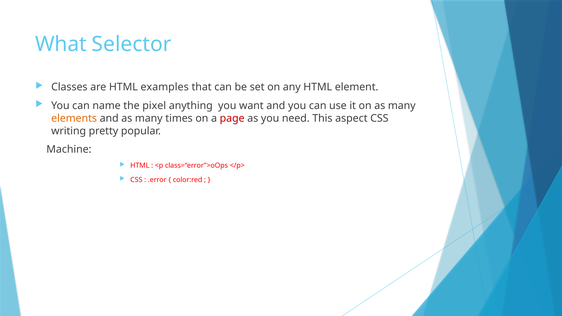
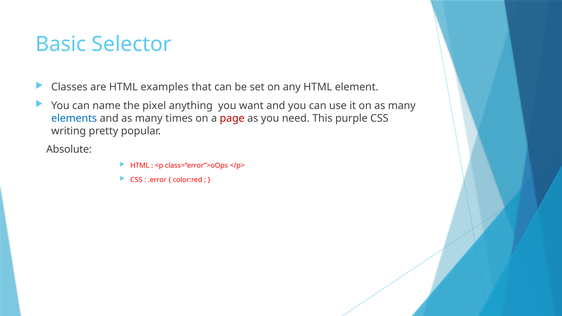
What: What -> Basic (61, 44)
elements colour: orange -> blue (74, 118)
aspect: aspect -> purple (351, 118)
Machine: Machine -> Absolute (69, 149)
